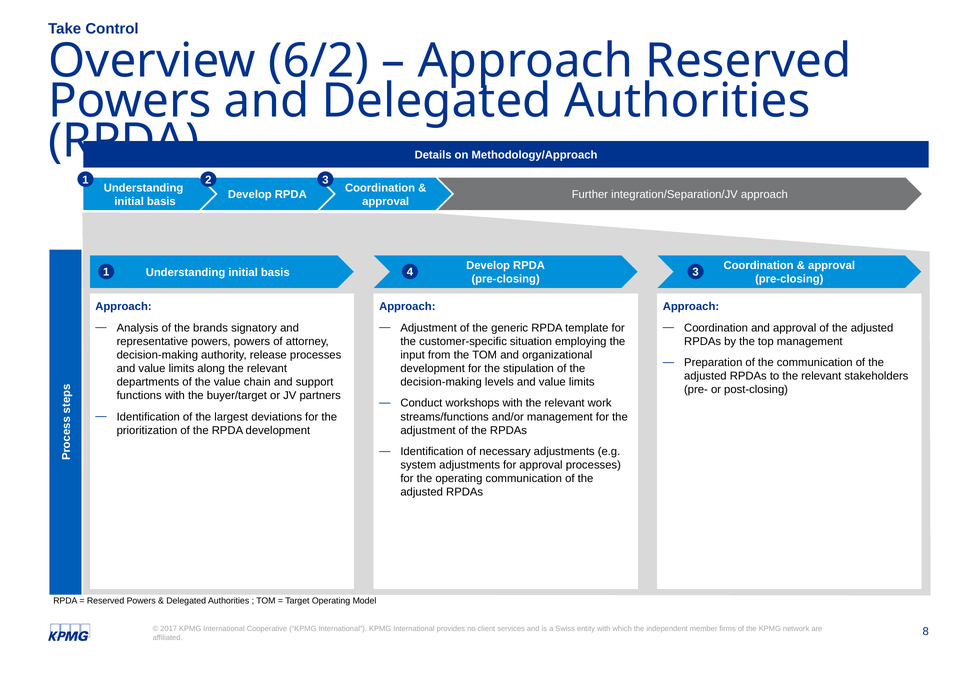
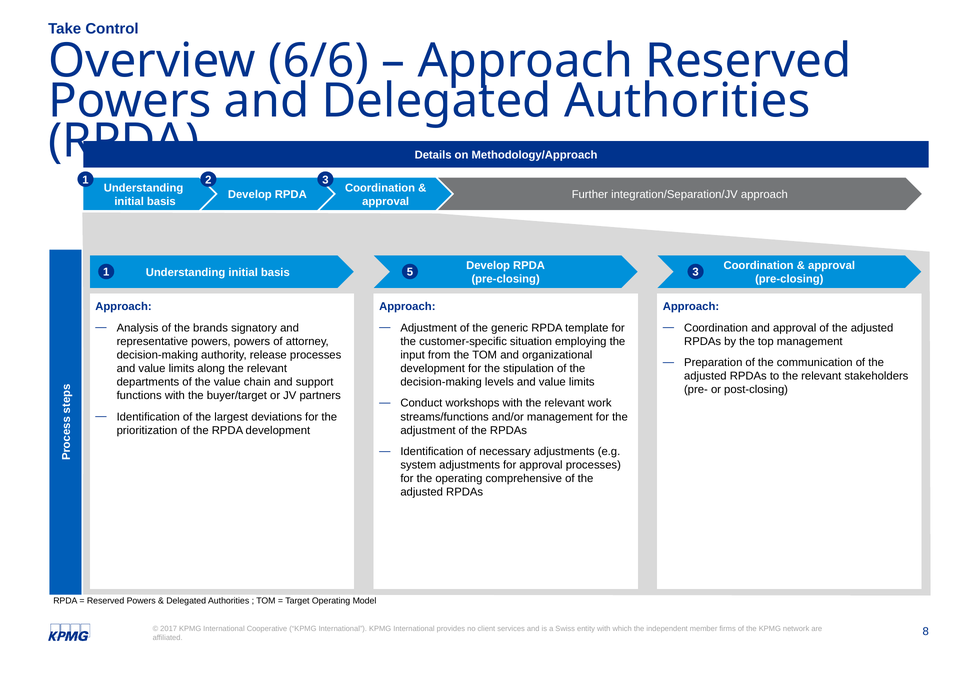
6/2: 6/2 -> 6/6 (319, 61)
4: 4 -> 5 (410, 272)
operating communication: communication -> comprehensive (524, 478)
